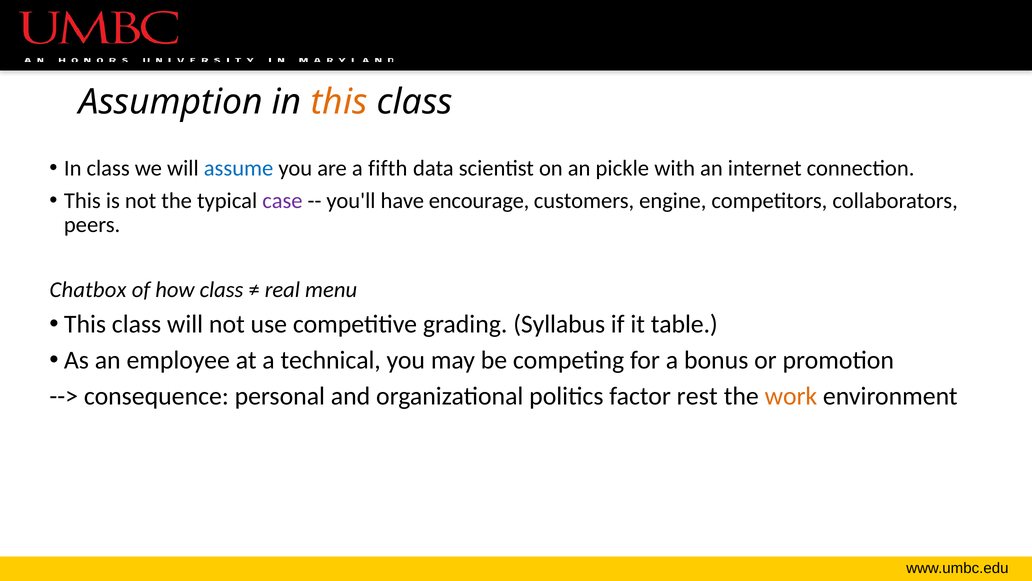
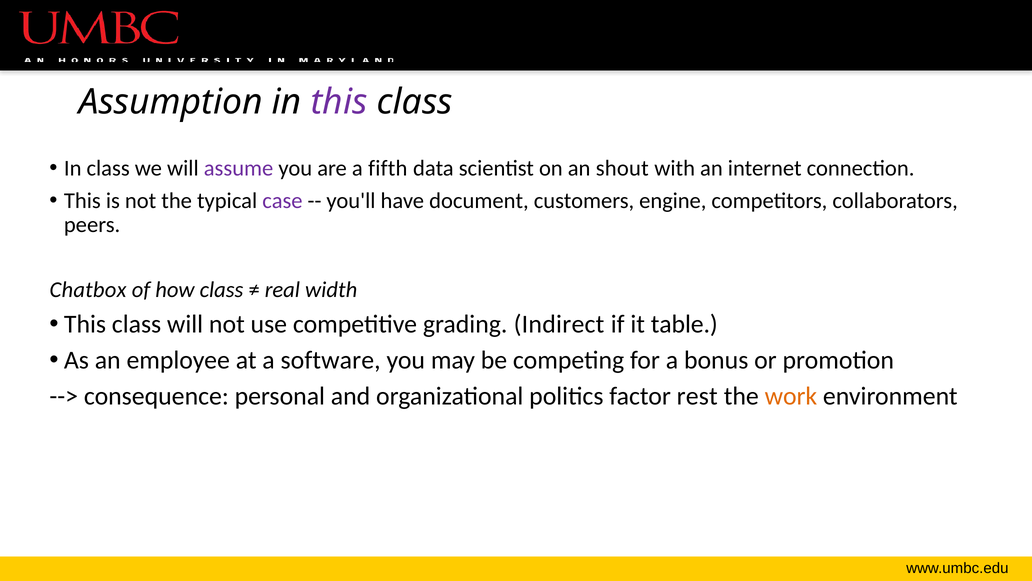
this colour: orange -> purple (339, 102)
assume colour: blue -> purple (239, 168)
pickle: pickle -> shout (622, 168)
encourage: encourage -> document (479, 200)
menu: menu -> width (331, 290)
Syllabus: Syllabus -> Indirect (559, 324)
technical: technical -> software (331, 360)
